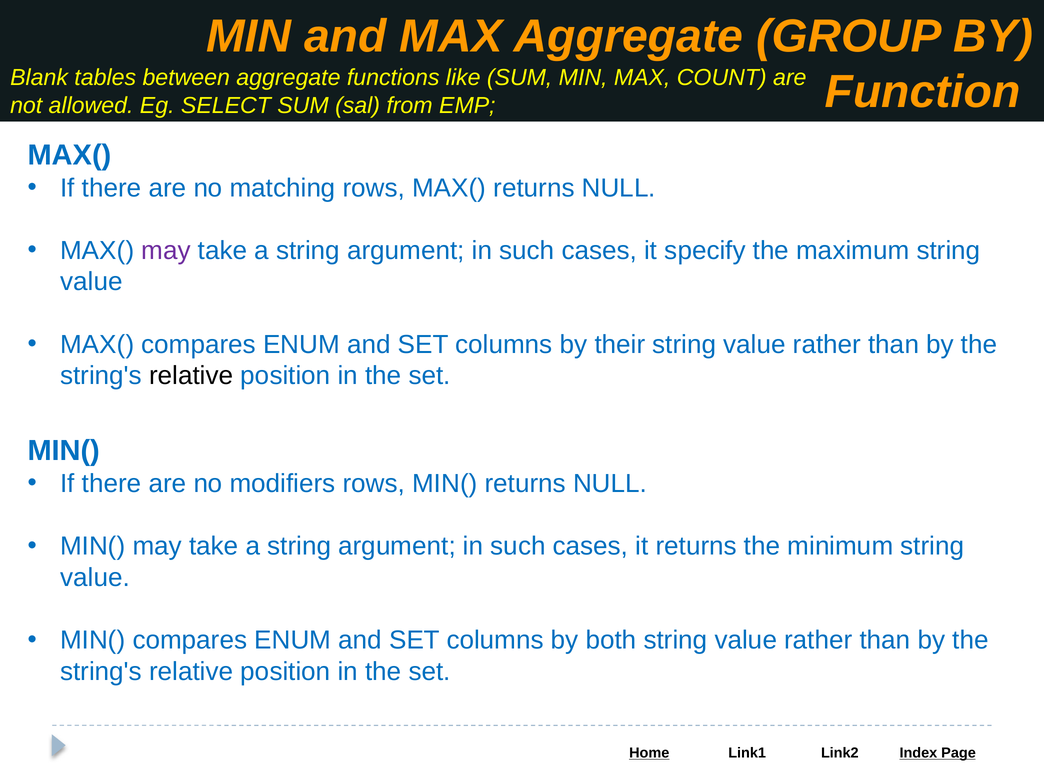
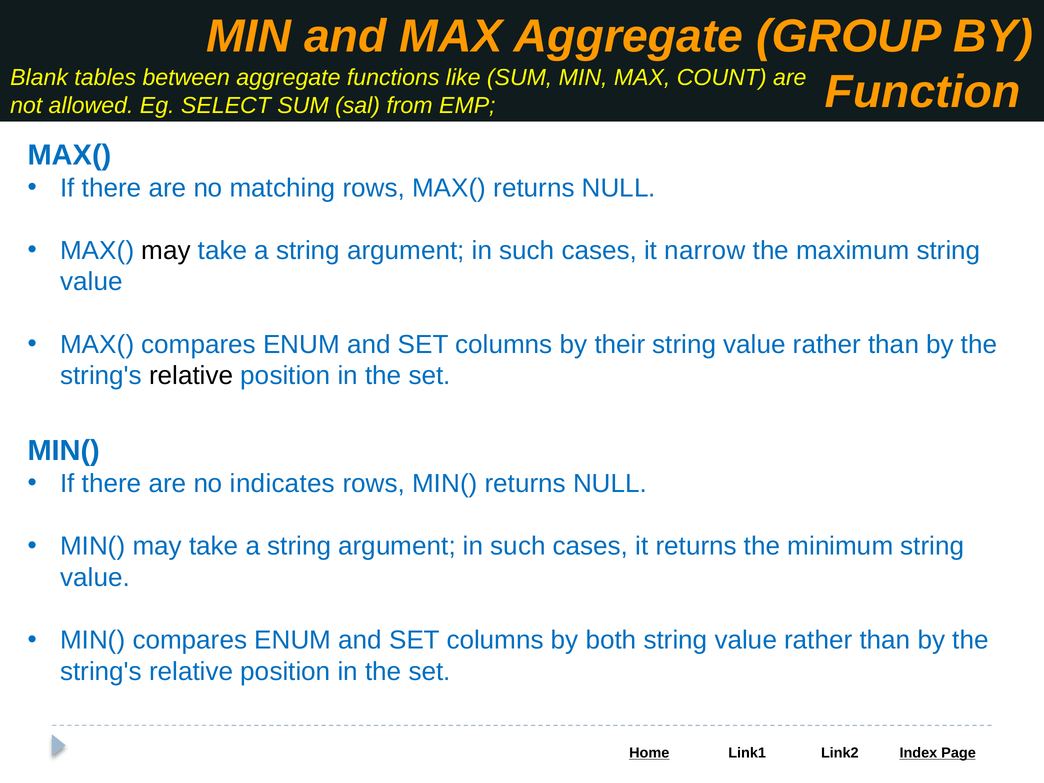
may colour: purple -> black (166, 251)
specify: specify -> narrow (705, 251)
modifiers: modifiers -> indicates (282, 484)
